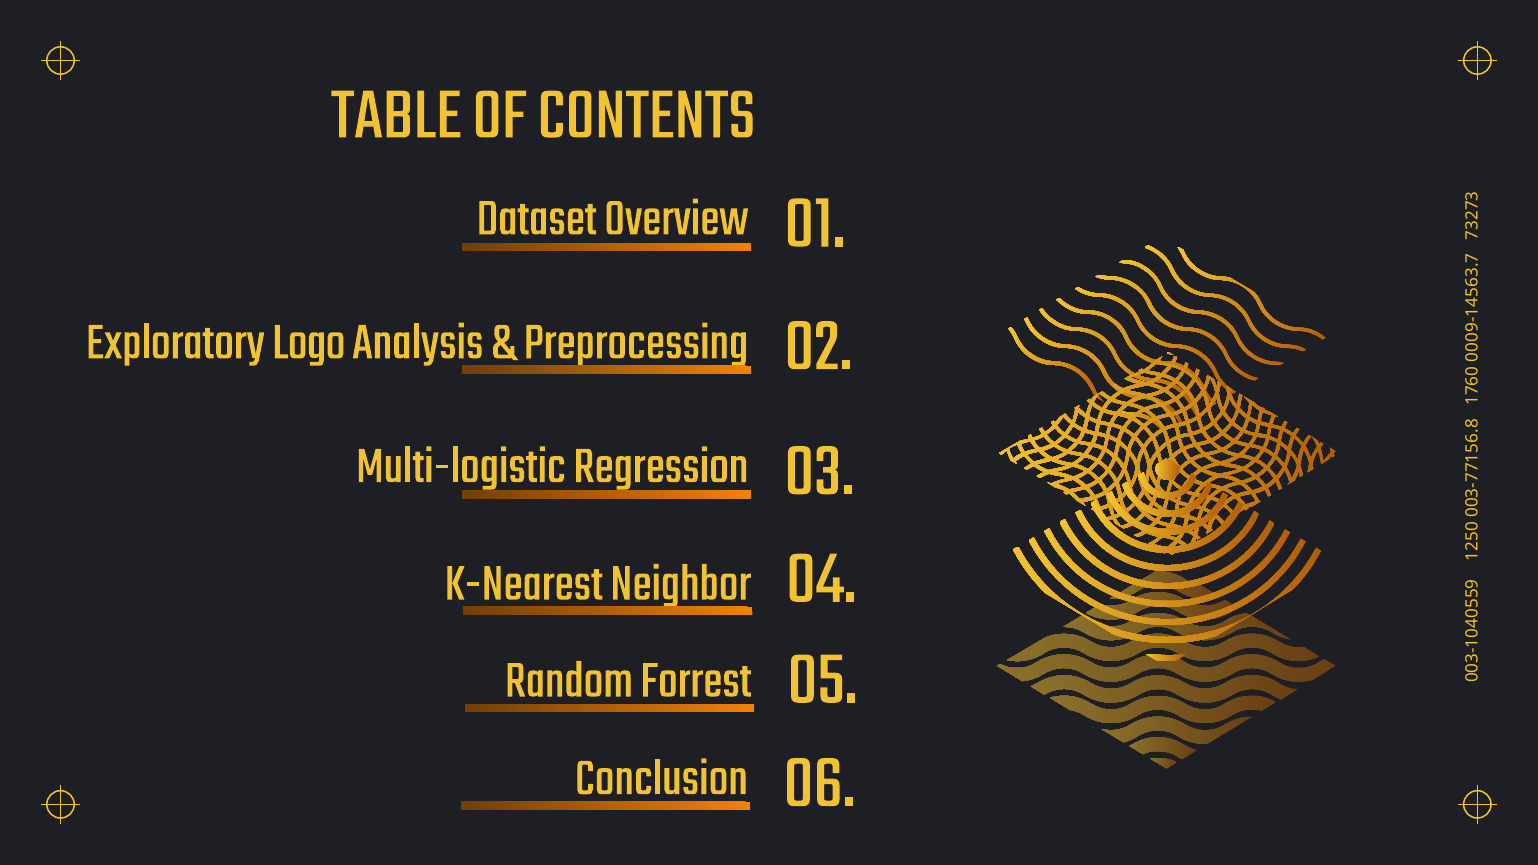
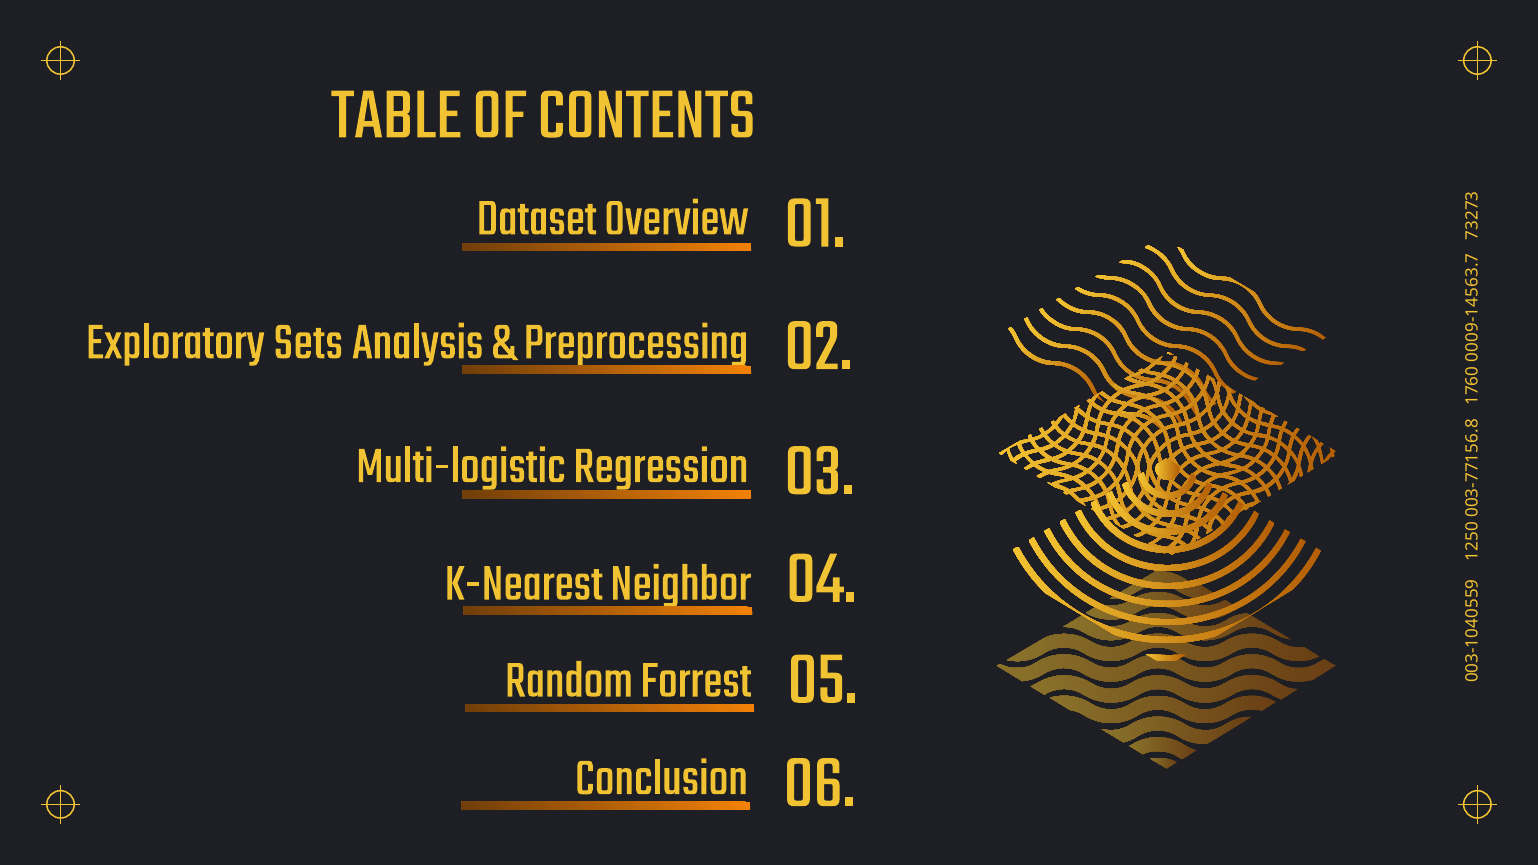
Logo: Logo -> Sets (308, 341)
